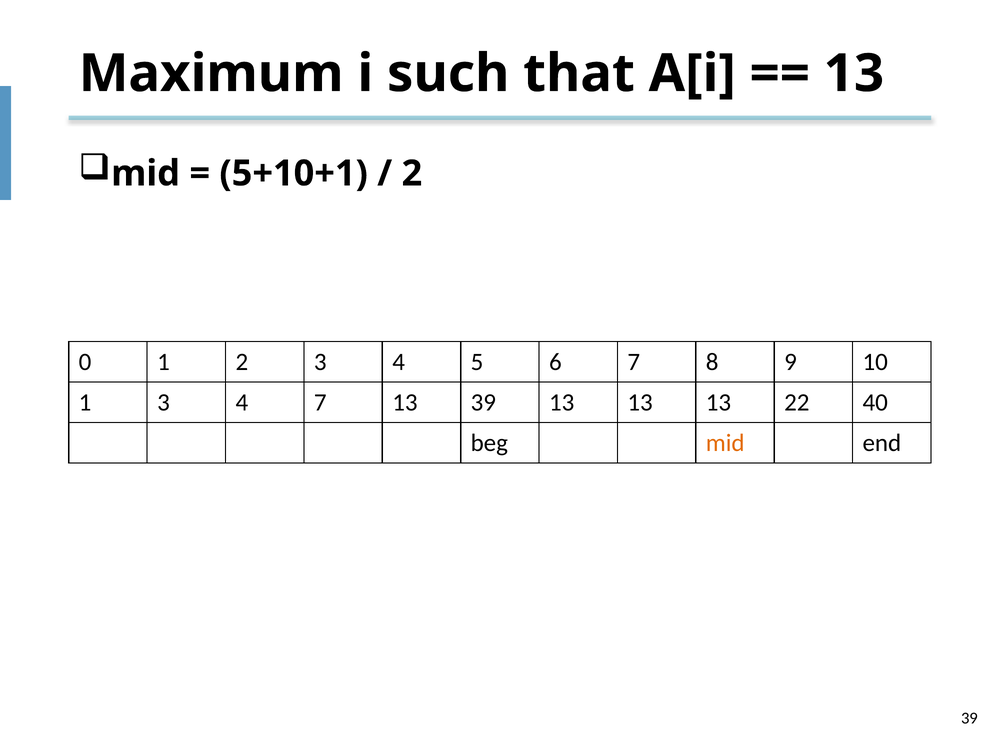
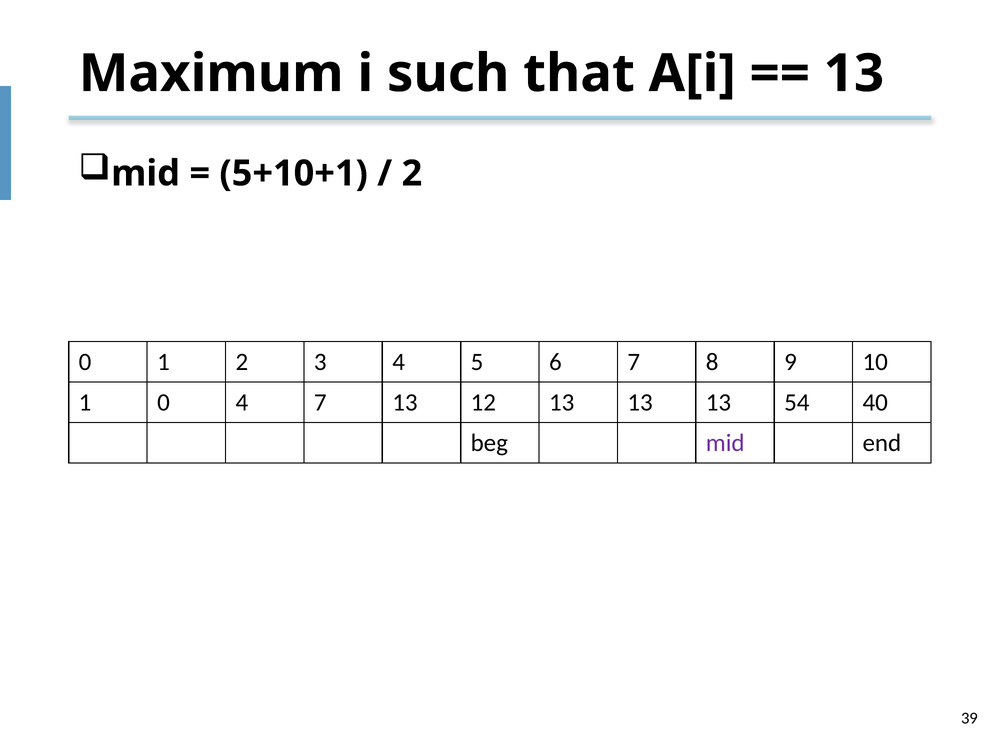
1 3: 3 -> 0 (163, 403)
13 39: 39 -> 12 (483, 403)
22: 22 -> 54 (797, 403)
mid colour: orange -> purple (725, 443)
